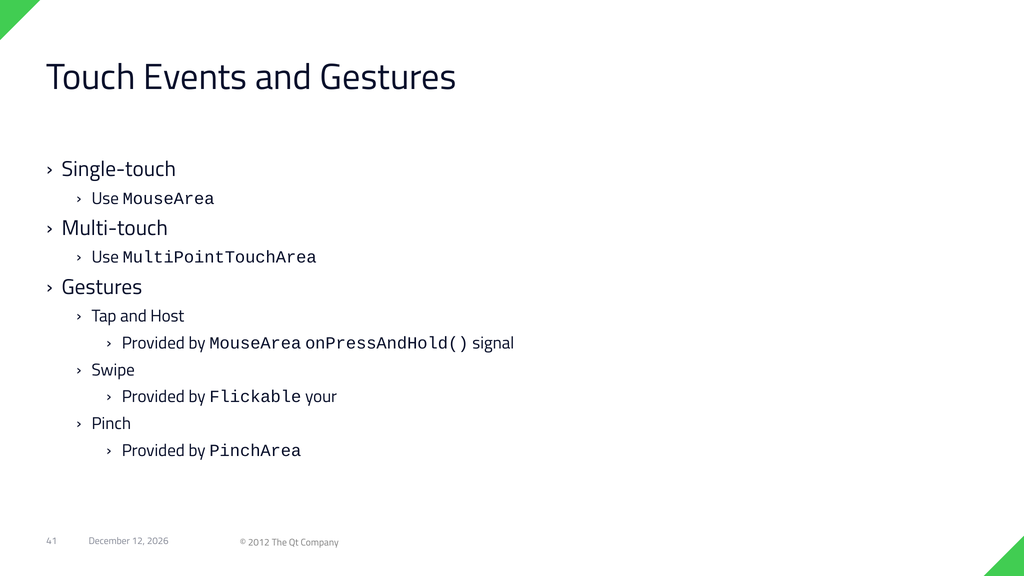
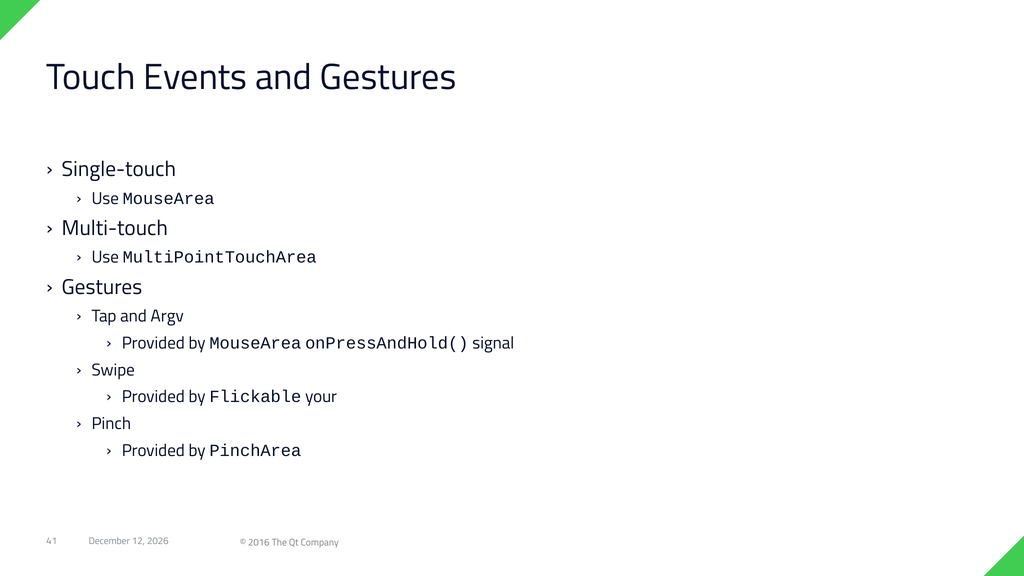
Host: Host -> Argv (167, 316)
2012: 2012 -> 2016 (259, 543)
